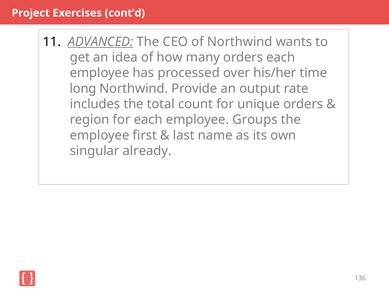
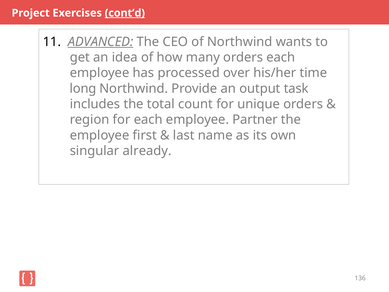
cont’d underline: none -> present (125, 13)
rate: rate -> task (296, 88)
Groups: Groups -> Partner (255, 120)
